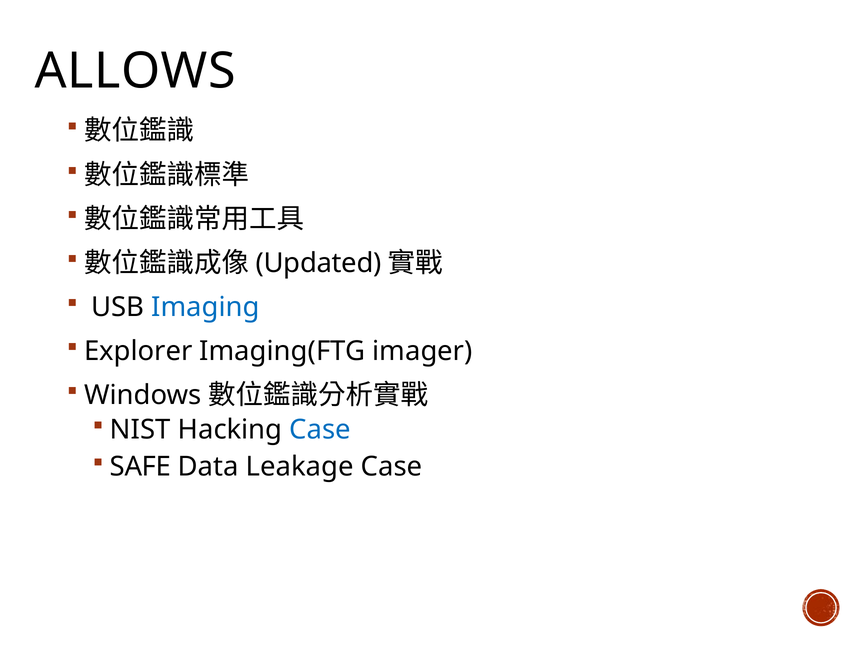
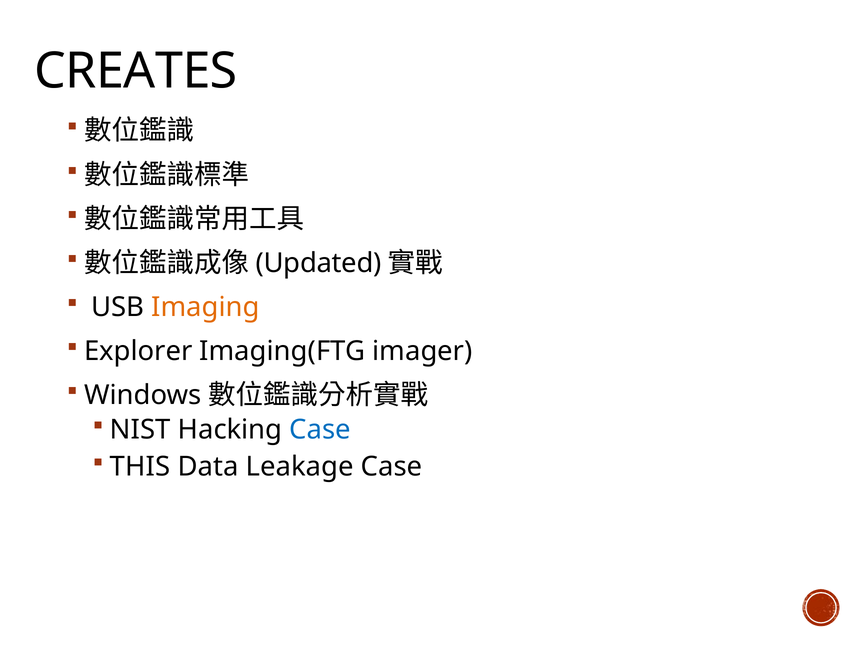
ALLOWS: ALLOWS -> CREATES (136, 71)
Imaging colour: blue -> orange (206, 307)
SAFE: SAFE -> THIS (140, 466)
